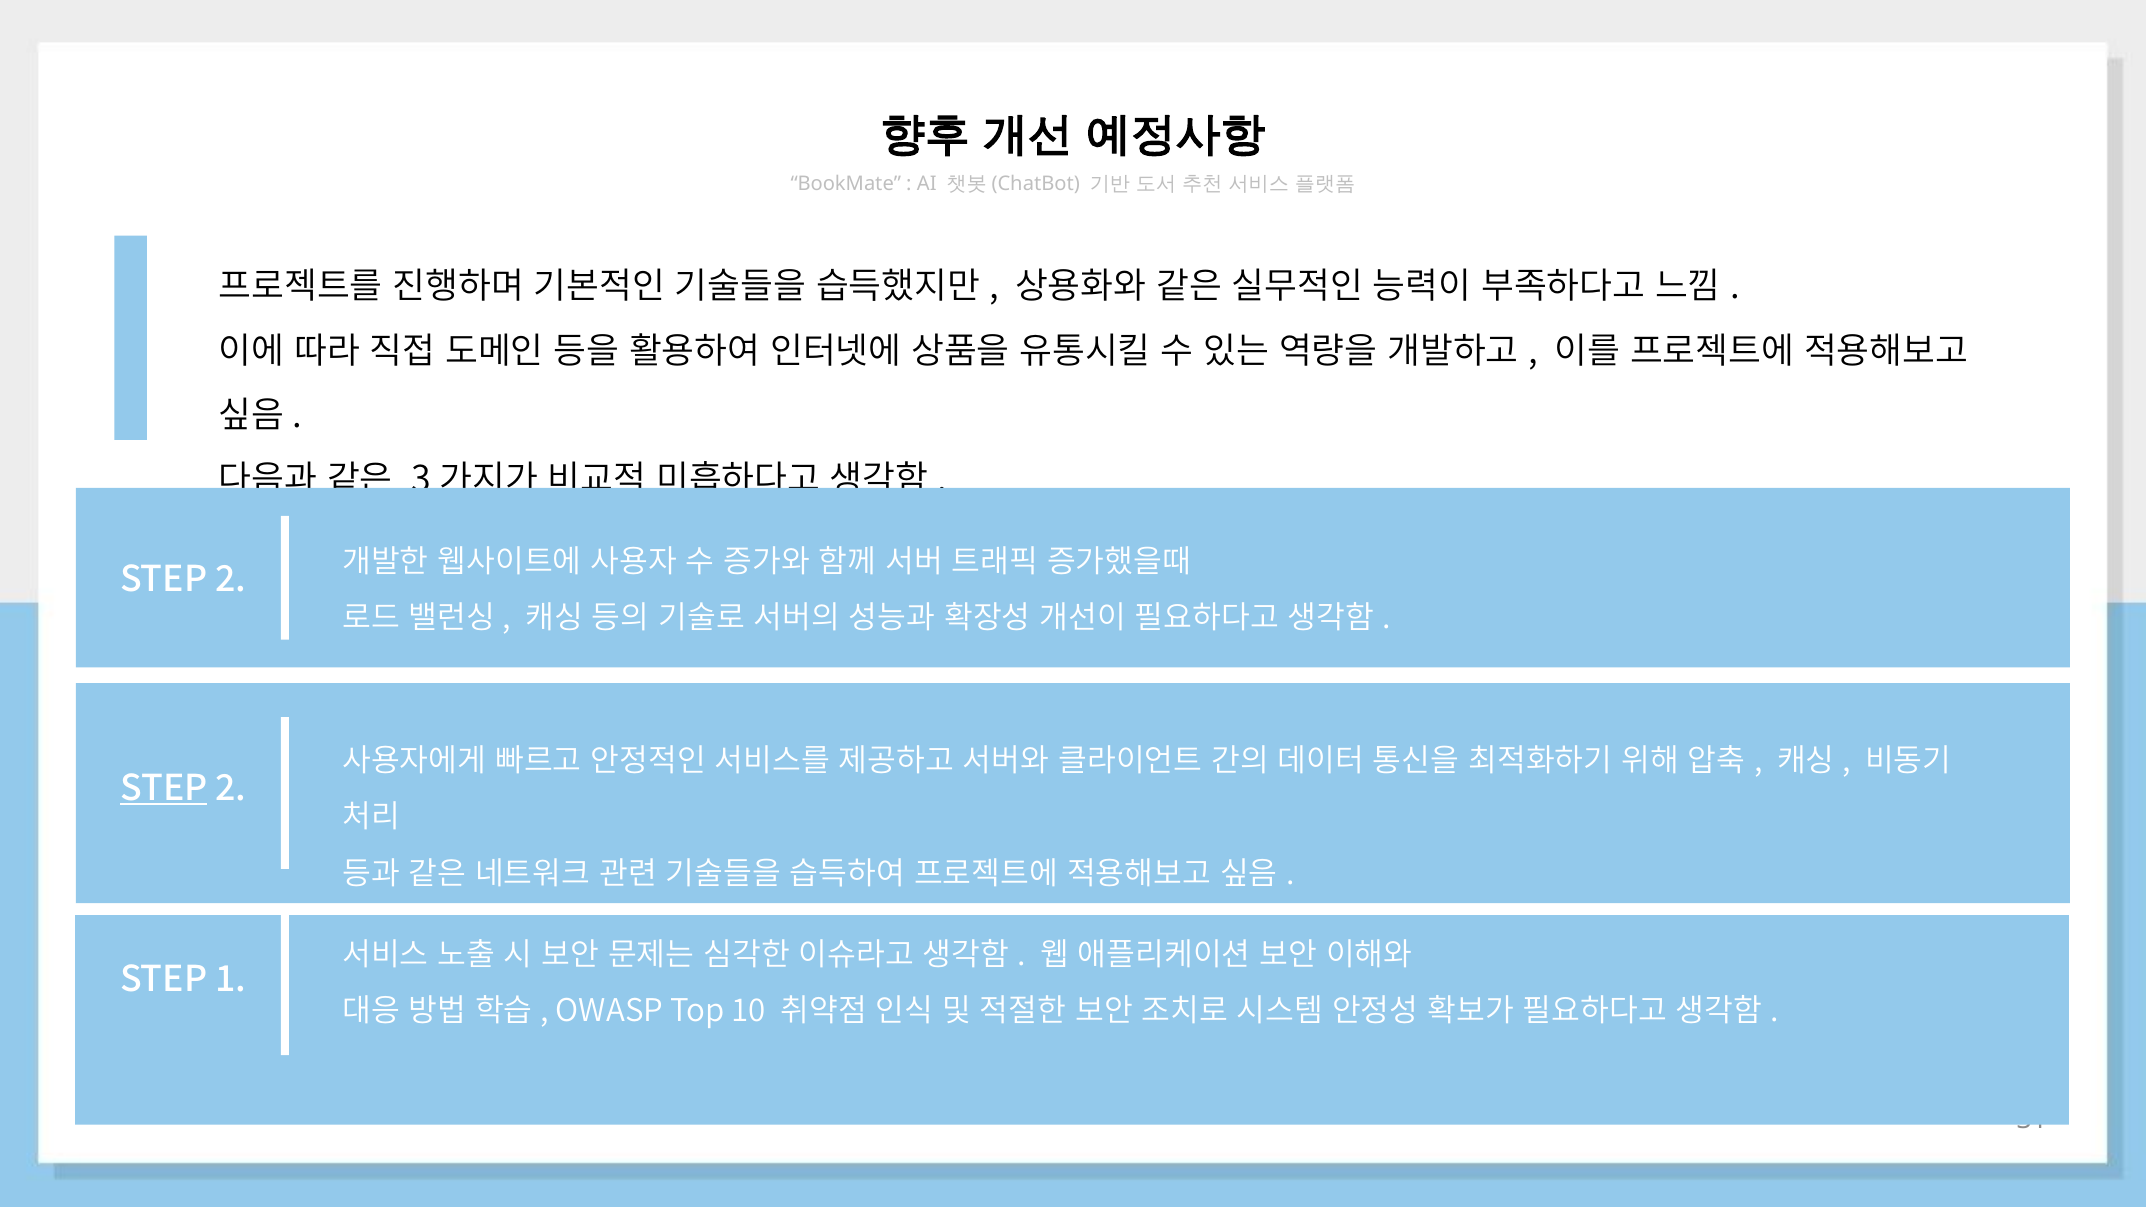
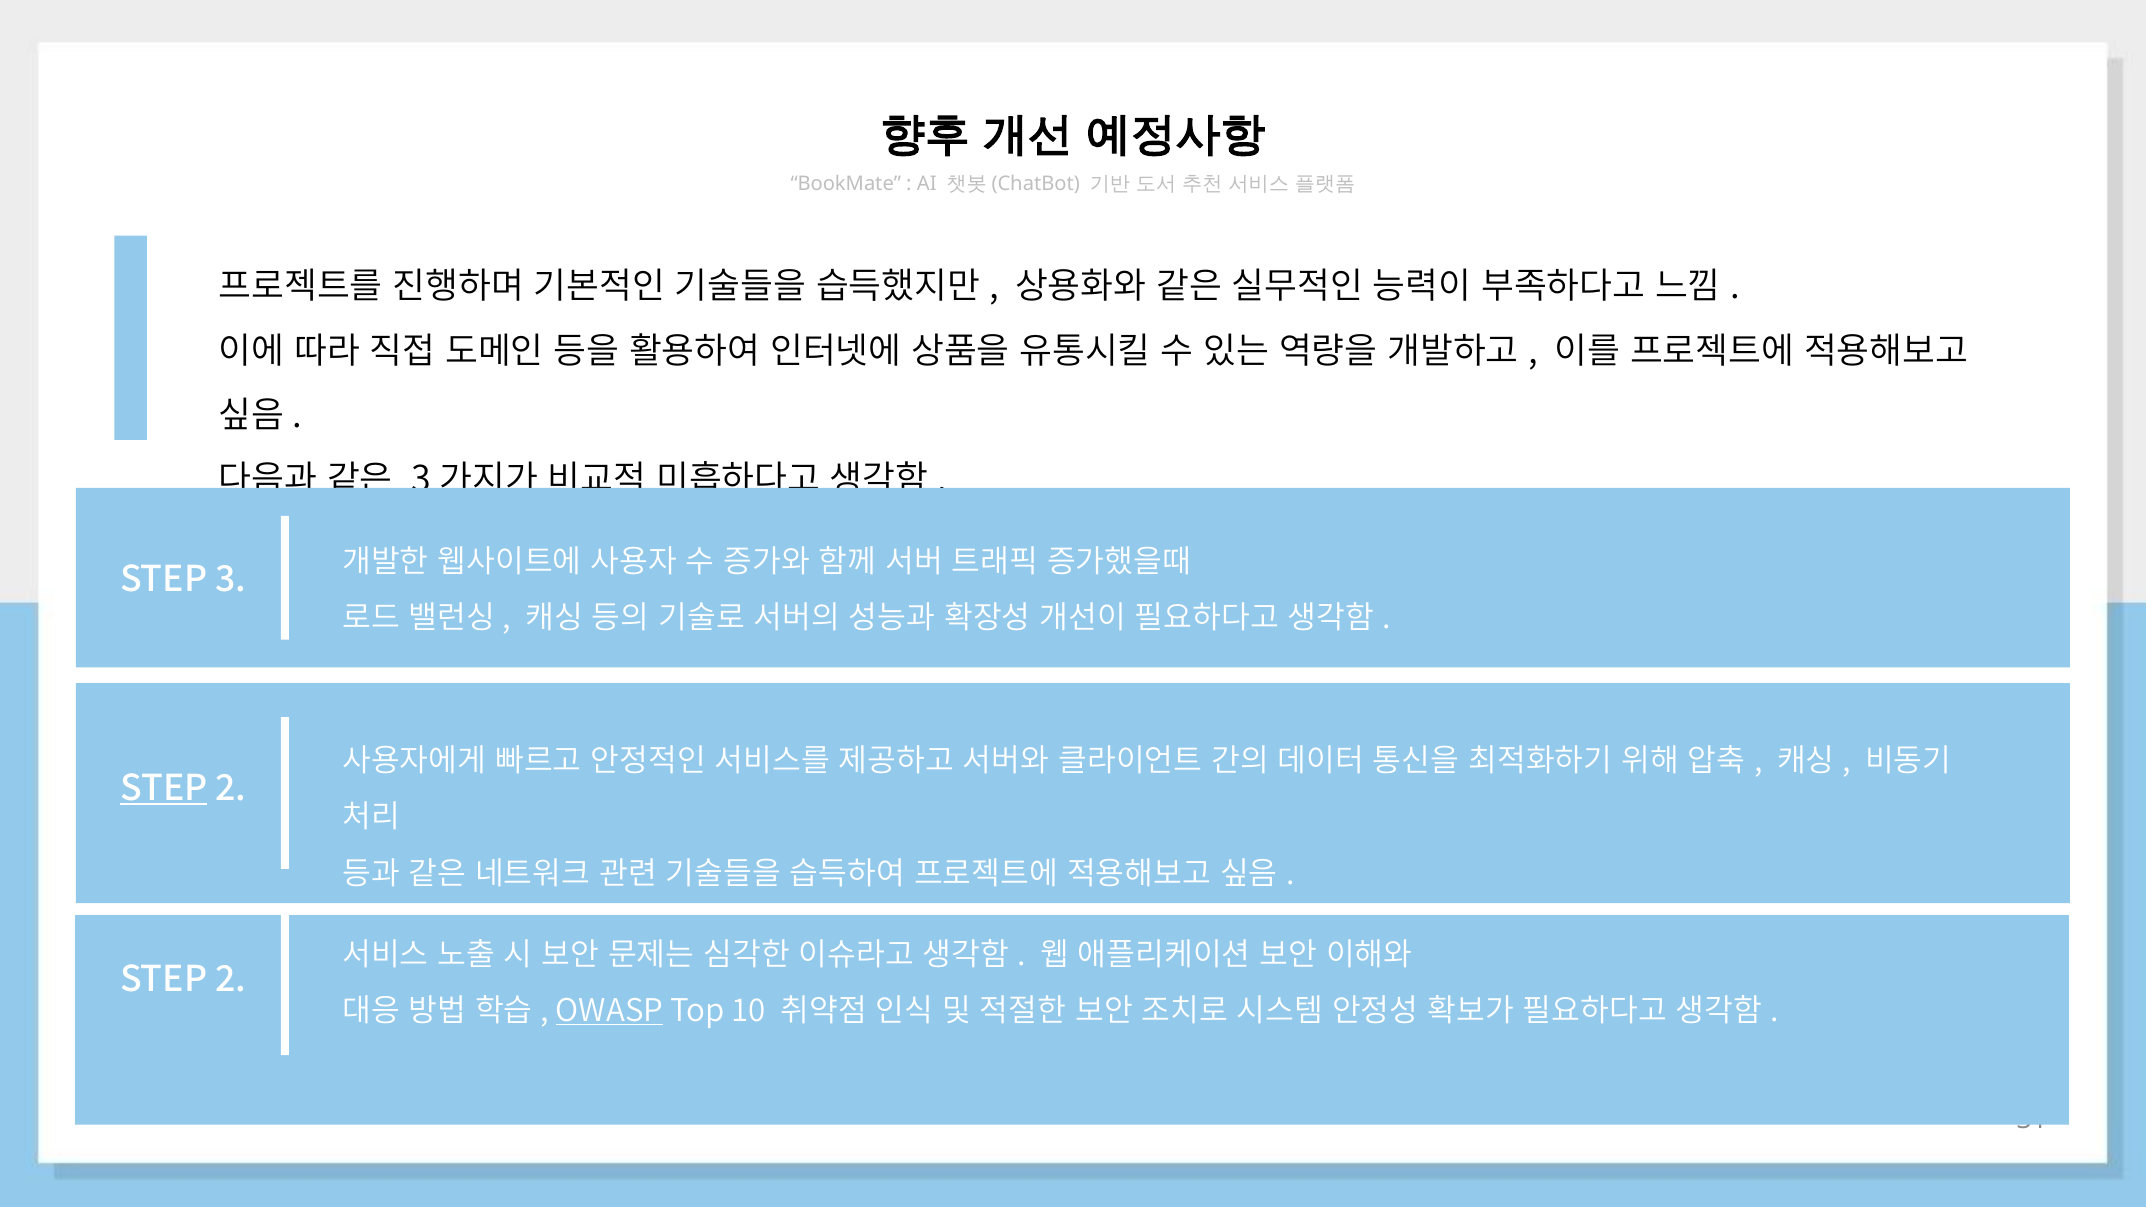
2: 2 -> 3 (231, 580)
1: 1 -> 2 (231, 980)
OWASP underline: none -> present (609, 1011)
